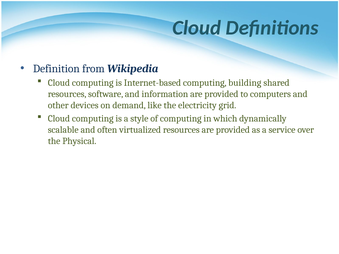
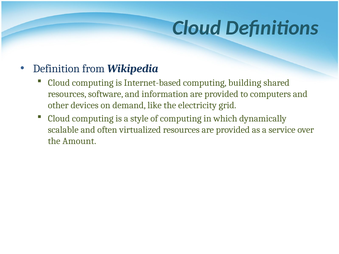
Physical: Physical -> Amount (79, 141)
